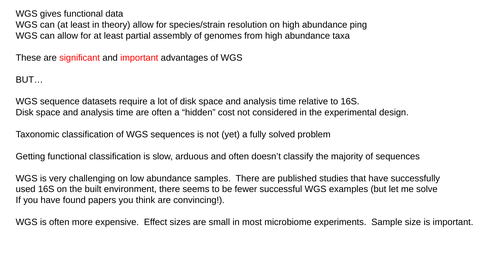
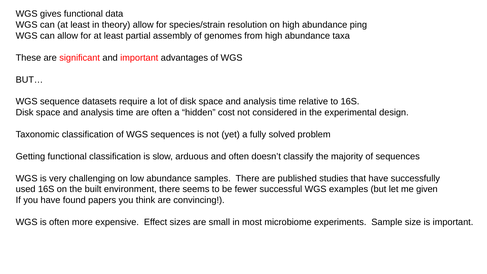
solve: solve -> given (427, 189)
